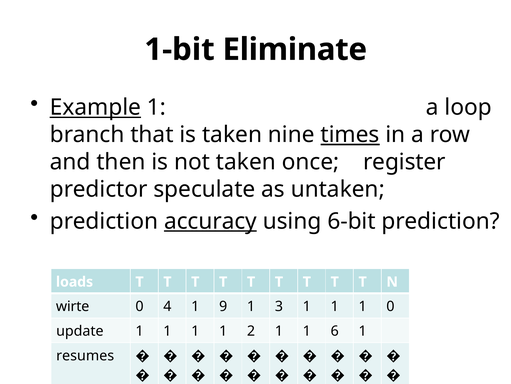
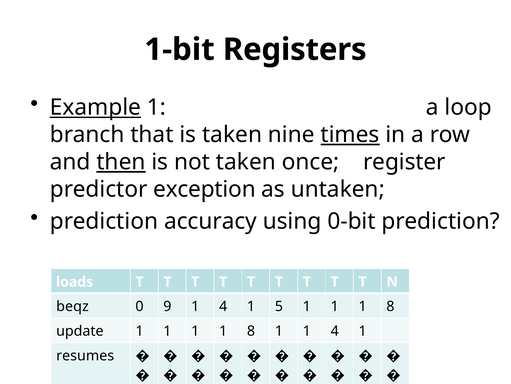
Eliminate: Eliminate -> Registers (295, 49)
then underline: none -> present (121, 162)
speculate: speculate -> exception (204, 189)
accuracy underline: present -> none (210, 221)
6-bit: 6-bit -> 0-bit (352, 221)
wirte: wirte -> beqz (72, 306)
4: 4 -> 9 (167, 306)
9: 9 -> 4 (223, 306)
3: 3 -> 5 (279, 306)
0: 0 -> 8 (390, 306)
2: 2 -> 8 (251, 330)
1 1 6: 6 -> 4 (335, 330)
